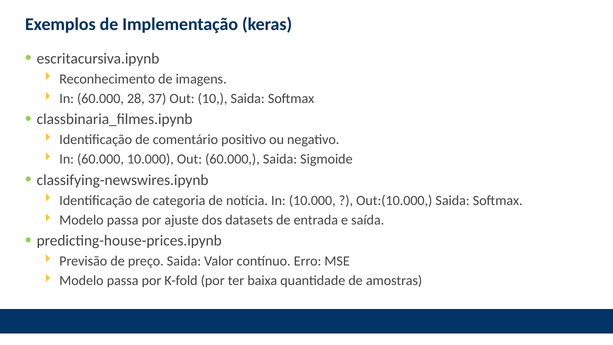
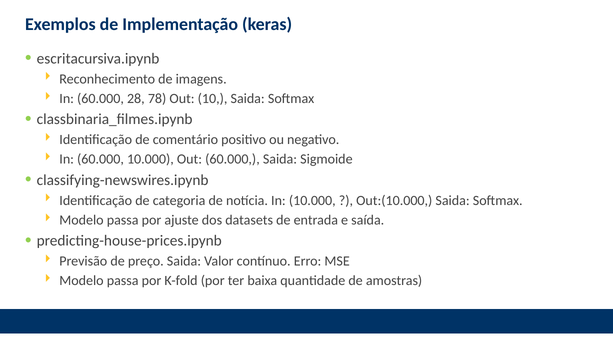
37: 37 -> 78 (157, 98)
